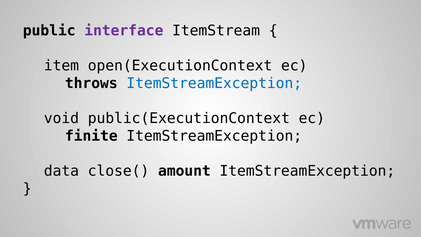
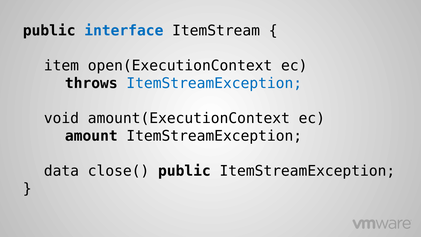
interface colour: purple -> blue (124, 31)
public(ExecutionContext: public(ExecutionContext -> amount(ExecutionContext (189, 118)
finite: finite -> amount (91, 136)
close( amount: amount -> public (184, 171)
